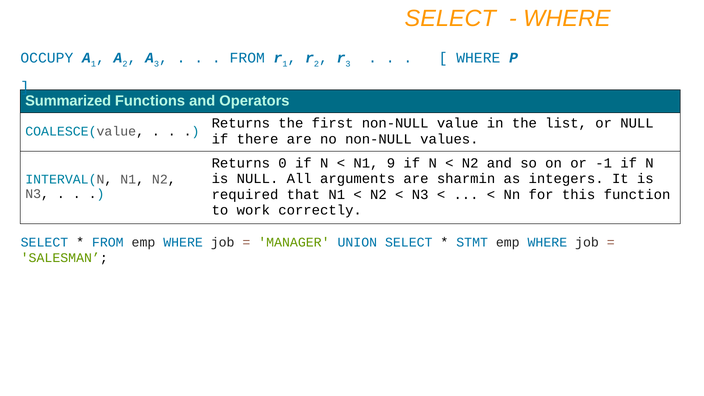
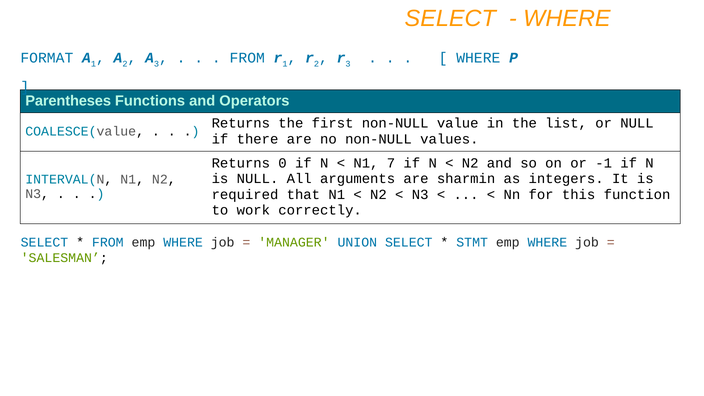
OCCUPY: OCCUPY -> FORMAT (47, 58)
Summarized: Summarized -> Parentheses (68, 101)
9: 9 -> 7 (391, 163)
